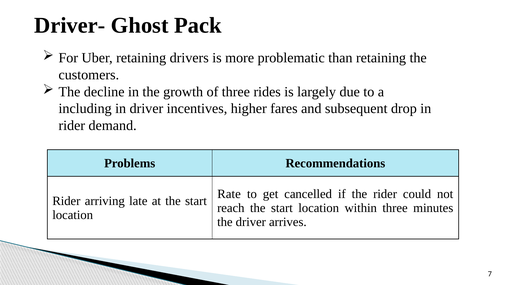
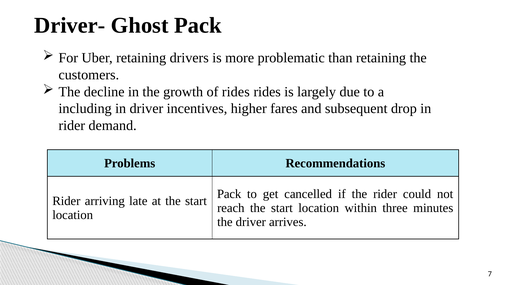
of three: three -> rides (236, 92)
Rate: Rate -> Pack (229, 194)
